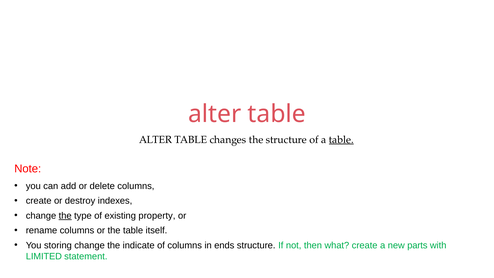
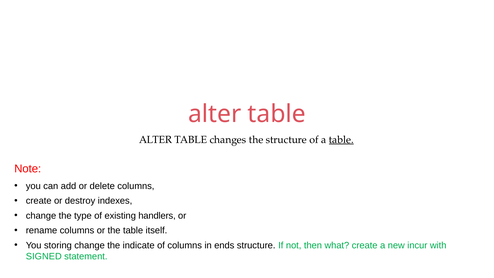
the underline: present -> none (65, 216)
property: property -> handlers (157, 216)
parts: parts -> incur (417, 245)
LIMITED: LIMITED -> SIGNED (44, 256)
